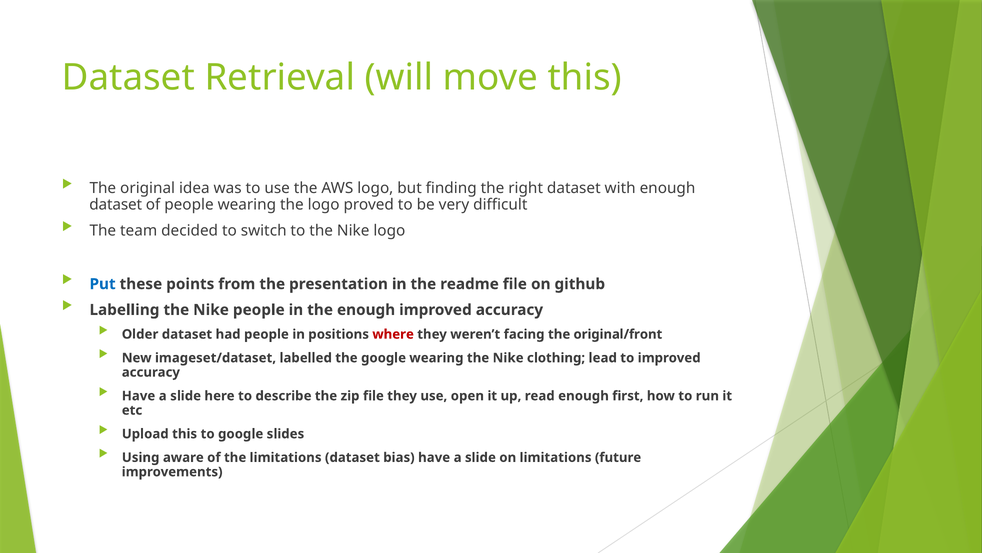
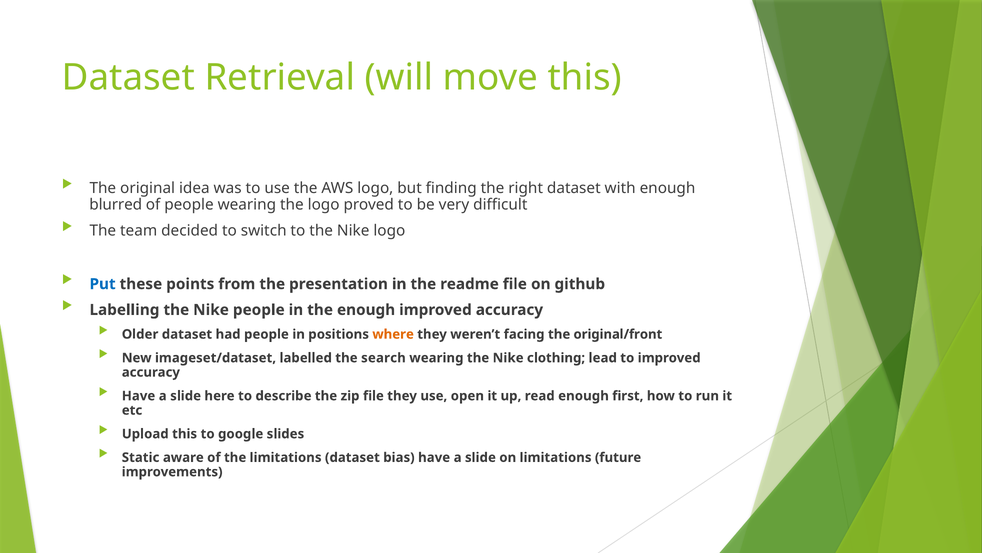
dataset: dataset -> blurred (116, 205)
where colour: red -> orange (393, 334)
the google: google -> search (383, 358)
Using: Using -> Static (141, 457)
